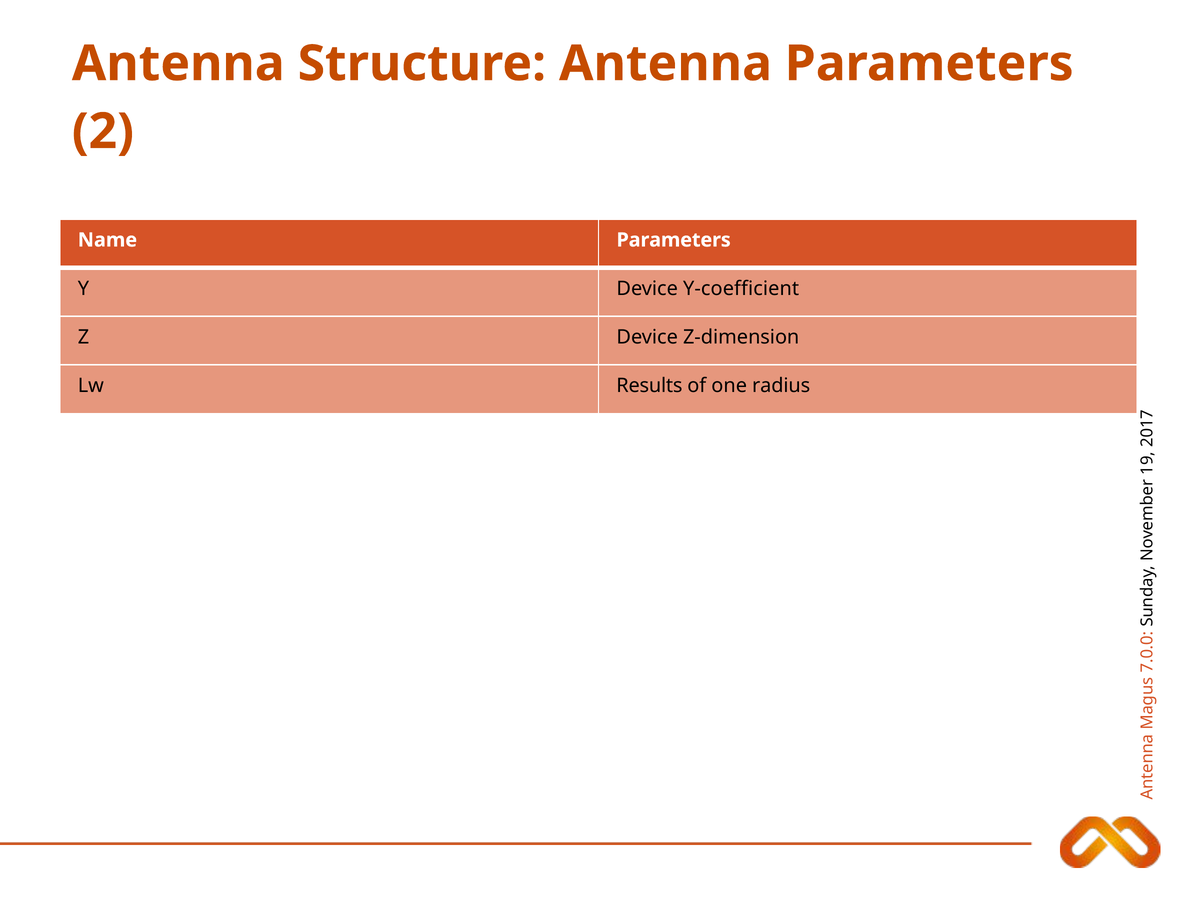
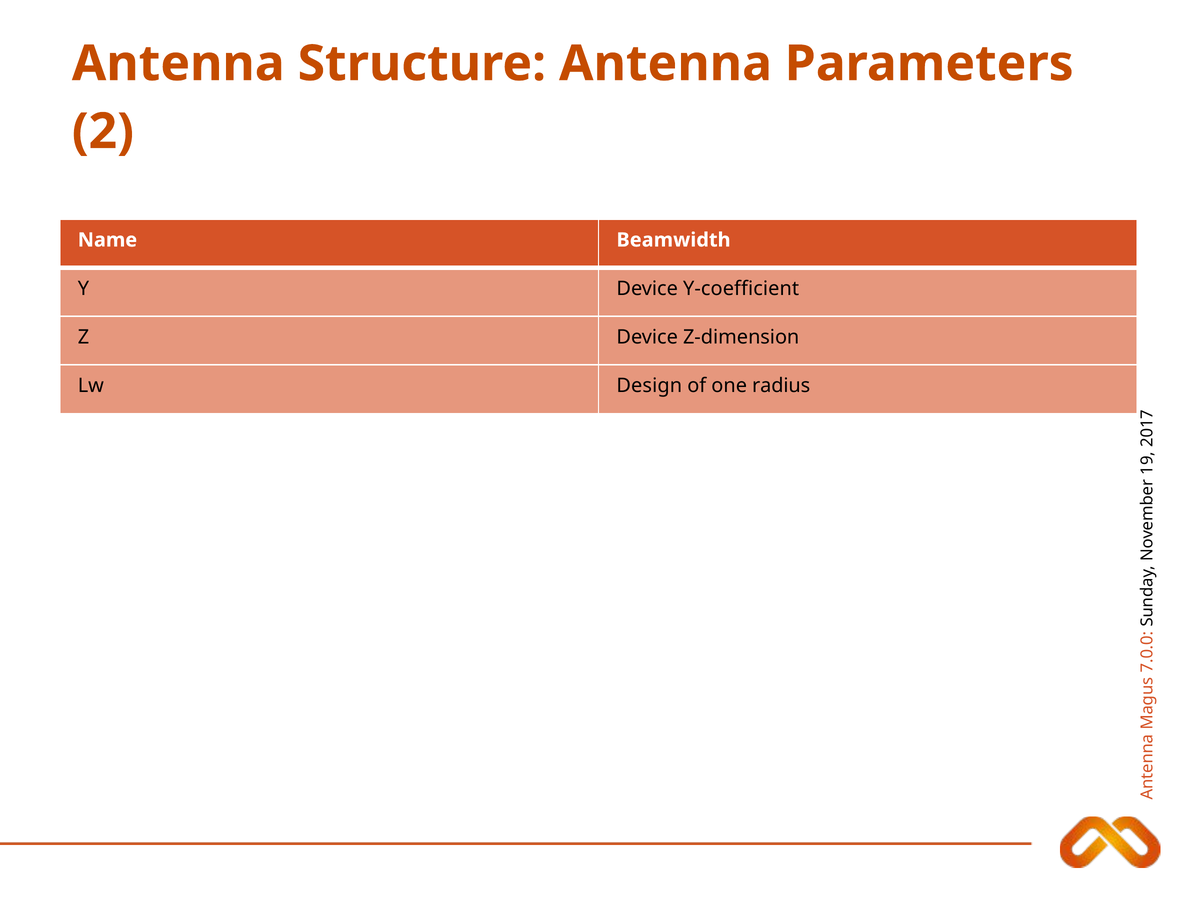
Name Parameters: Parameters -> Beamwidth (674, 240)
Results: Results -> Design (649, 386)
